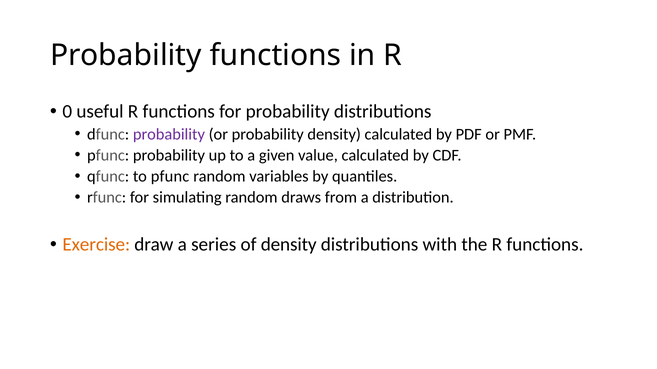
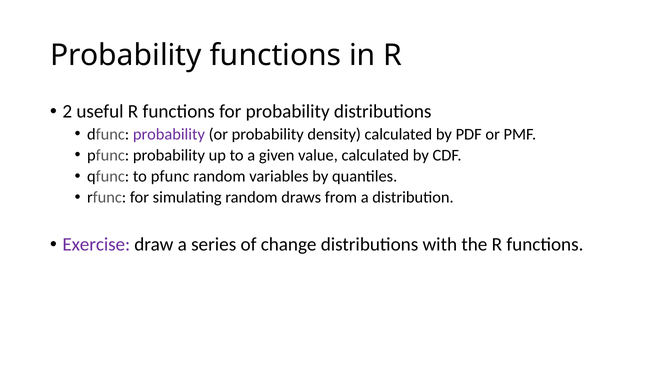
0: 0 -> 2 (67, 112)
Exercise colour: orange -> purple (96, 245)
of density: density -> change (289, 245)
